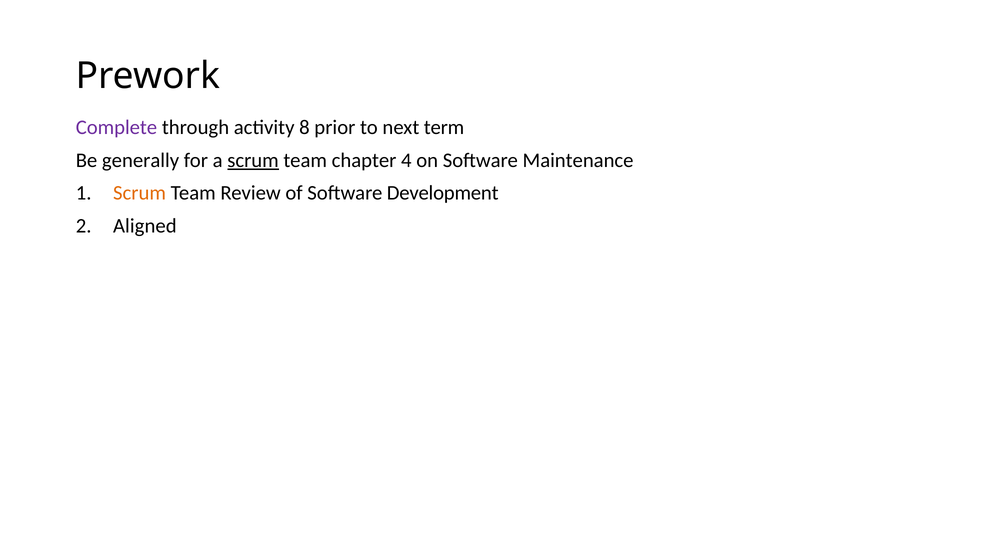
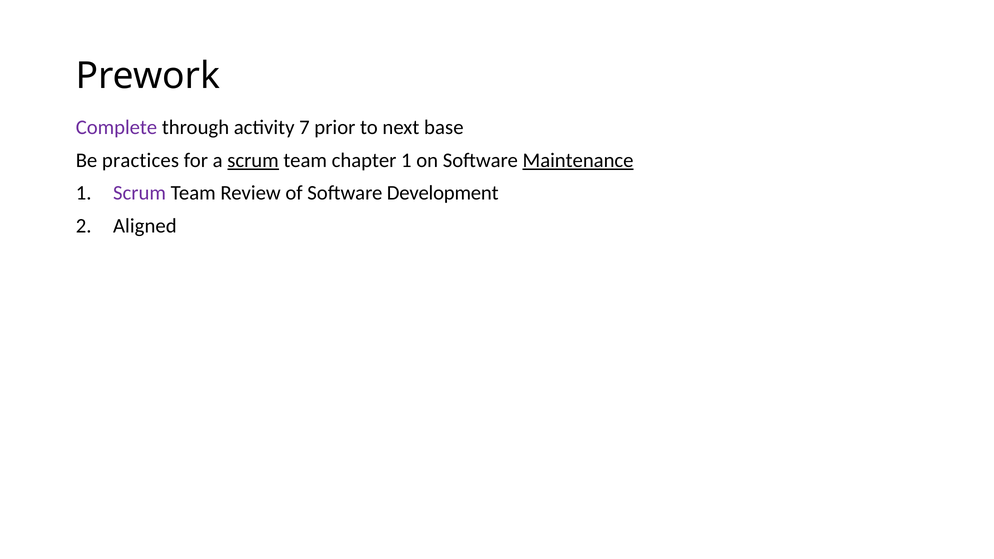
8: 8 -> 7 (304, 128)
term: term -> base (444, 128)
generally: generally -> practices (140, 160)
chapter 4: 4 -> 1 (406, 160)
Maintenance underline: none -> present (578, 160)
Scrum colour: orange -> purple (139, 193)
